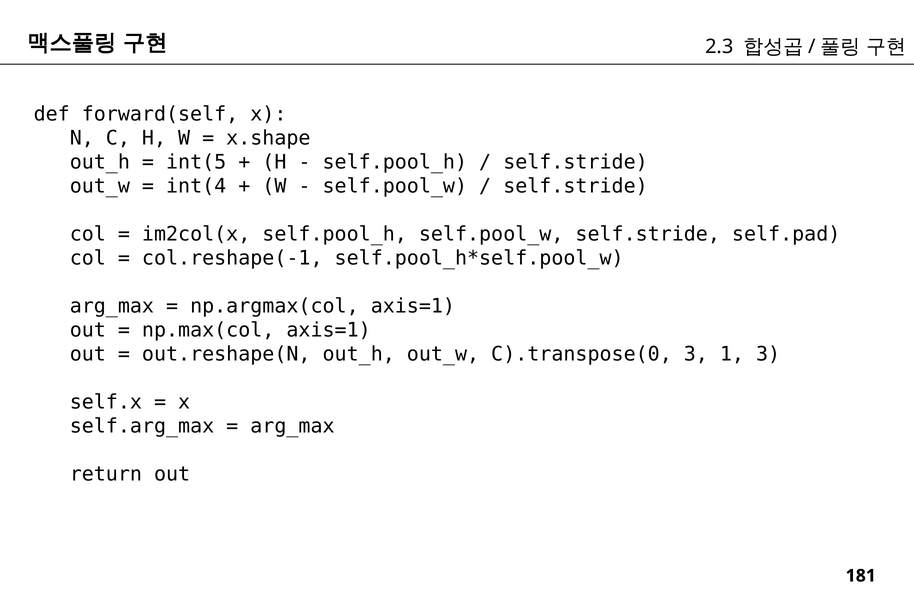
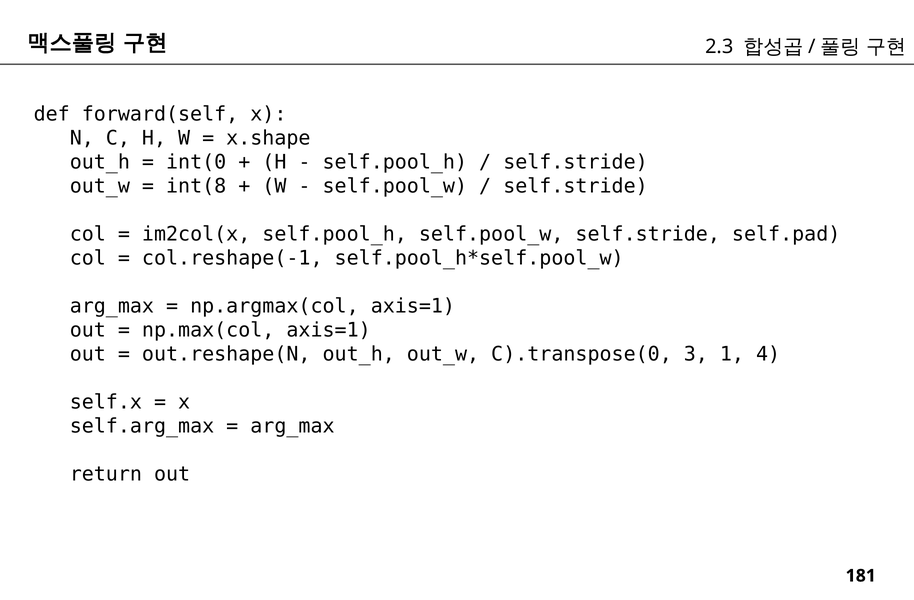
int(5: int(5 -> int(0 (196, 162)
int(4: int(4 -> int(8 (196, 186)
1 3: 3 -> 4 (768, 354)
